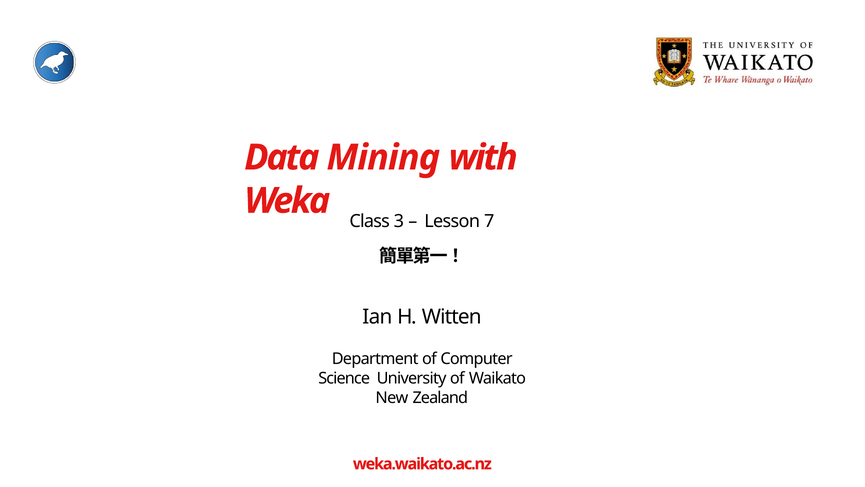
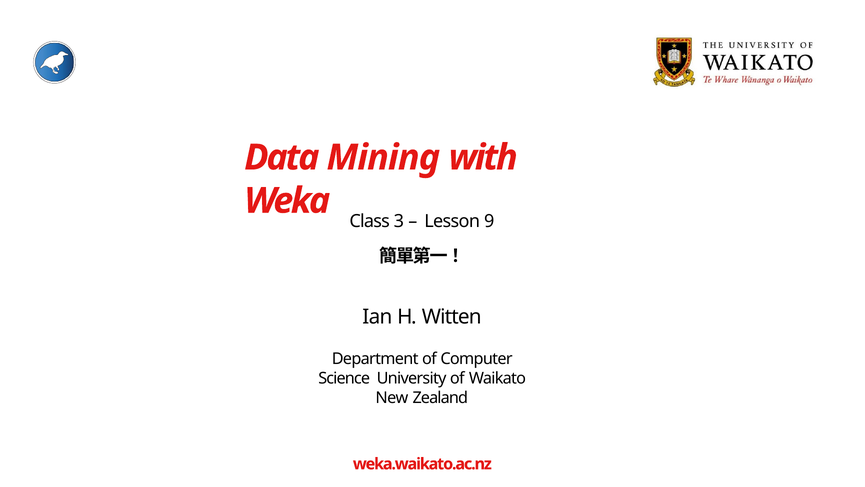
7: 7 -> 9 (489, 221)
